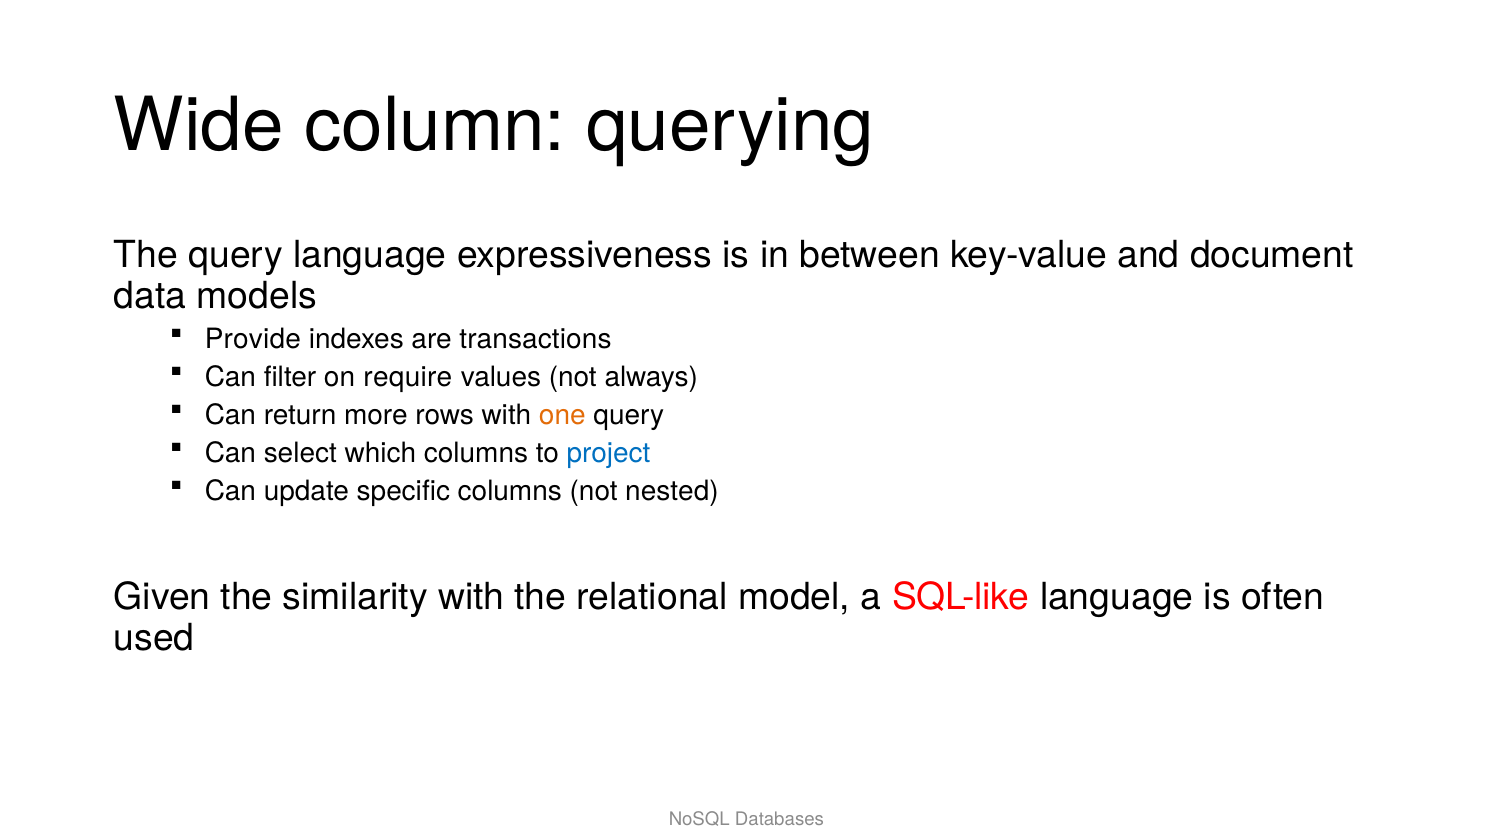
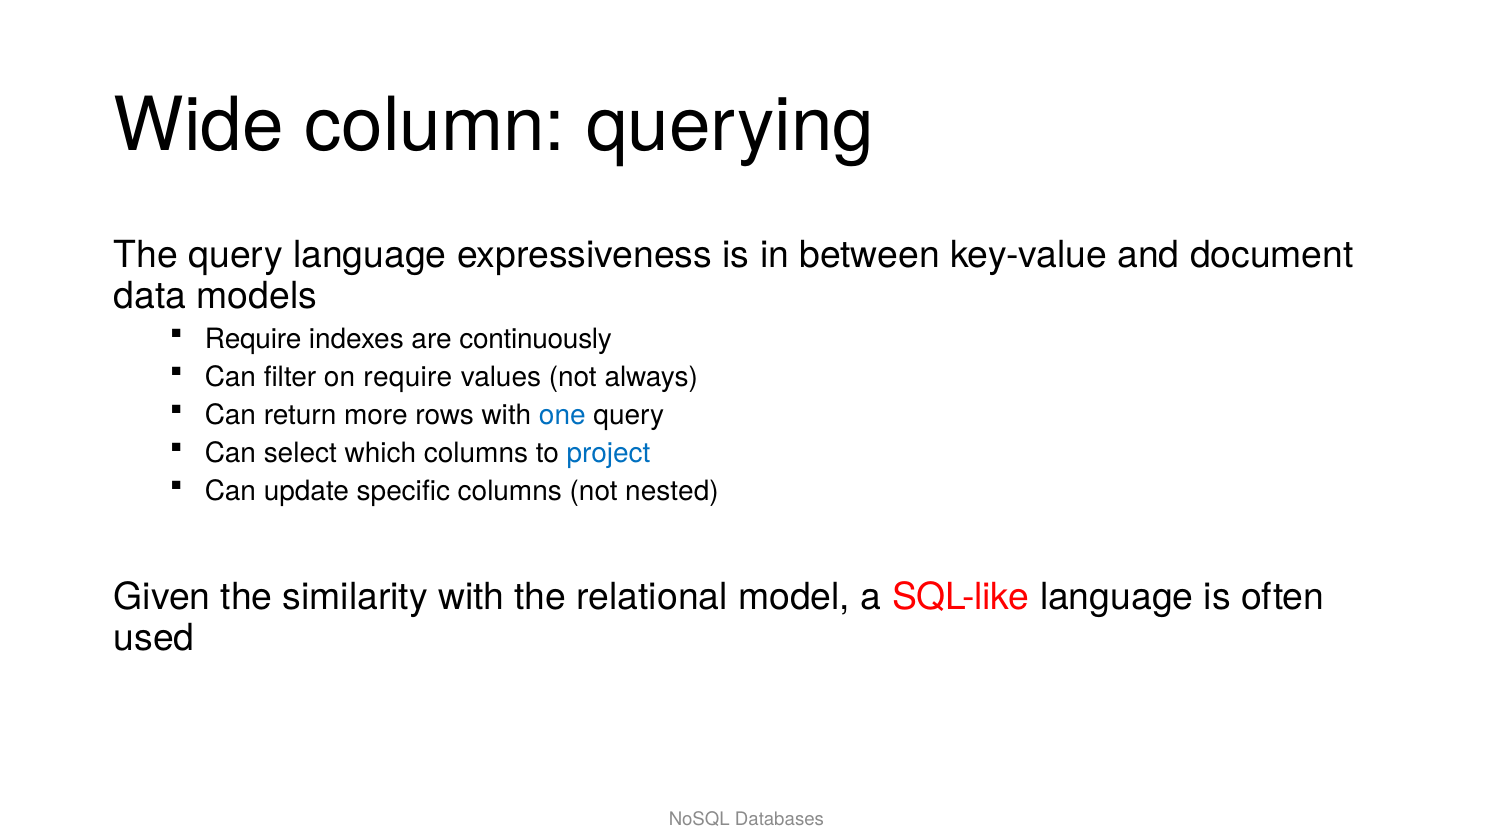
Provide: Provide -> Require (253, 339)
transactions: transactions -> continuously (536, 339)
one colour: orange -> blue (562, 415)
